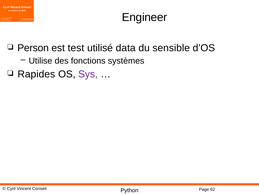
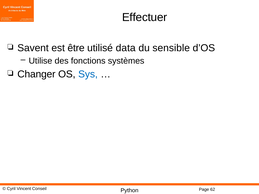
Engineer: Engineer -> Effectuer (145, 17)
Person: Person -> Savent (33, 48)
test: test -> être (76, 48)
Rapides: Rapides -> Changer (36, 74)
Sys colour: purple -> blue (88, 74)
